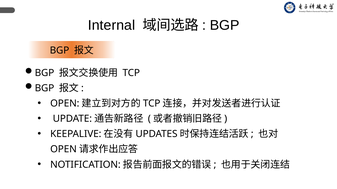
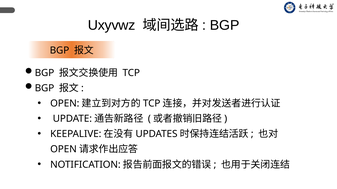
Internal: Internal -> Uxyvwz (112, 25)
